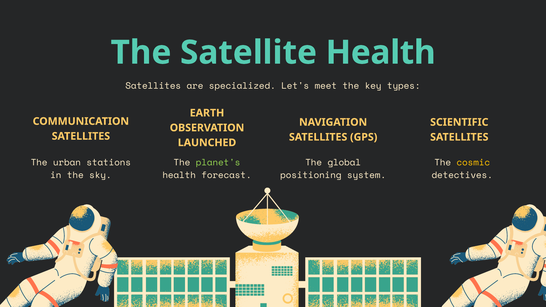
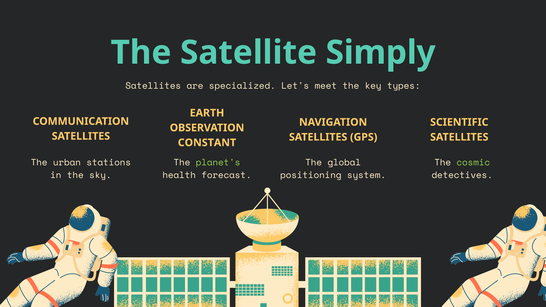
Satellite Health: Health -> Simply (381, 53)
LAUNCHED: LAUNCHED -> CONSTANT (207, 143)
cosmic colour: yellow -> light green (473, 162)
